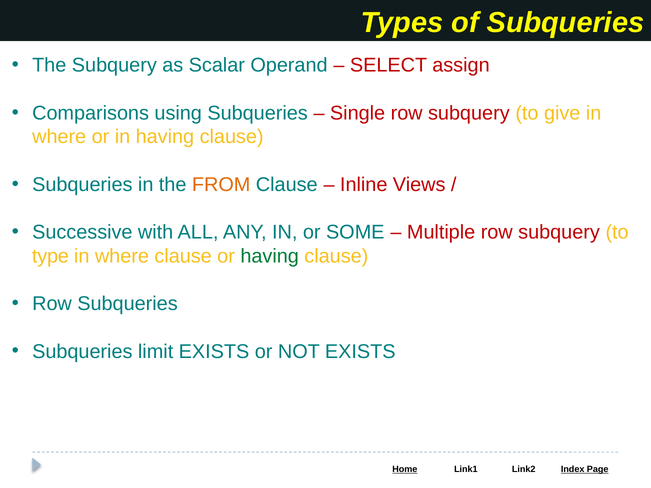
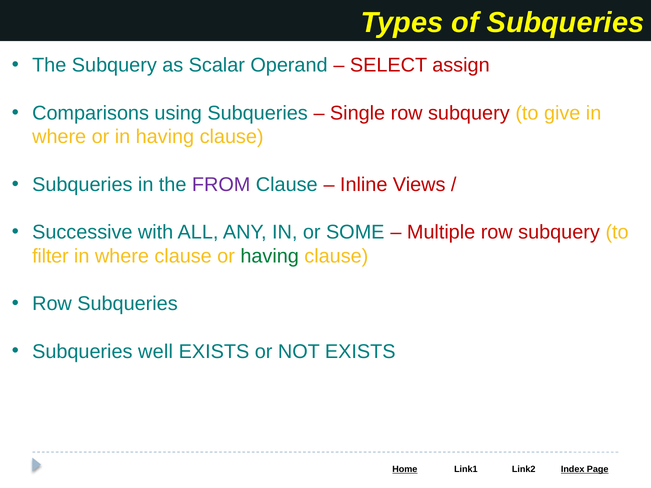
FROM colour: orange -> purple (221, 185)
type: type -> filter (50, 256)
limit: limit -> well (156, 352)
